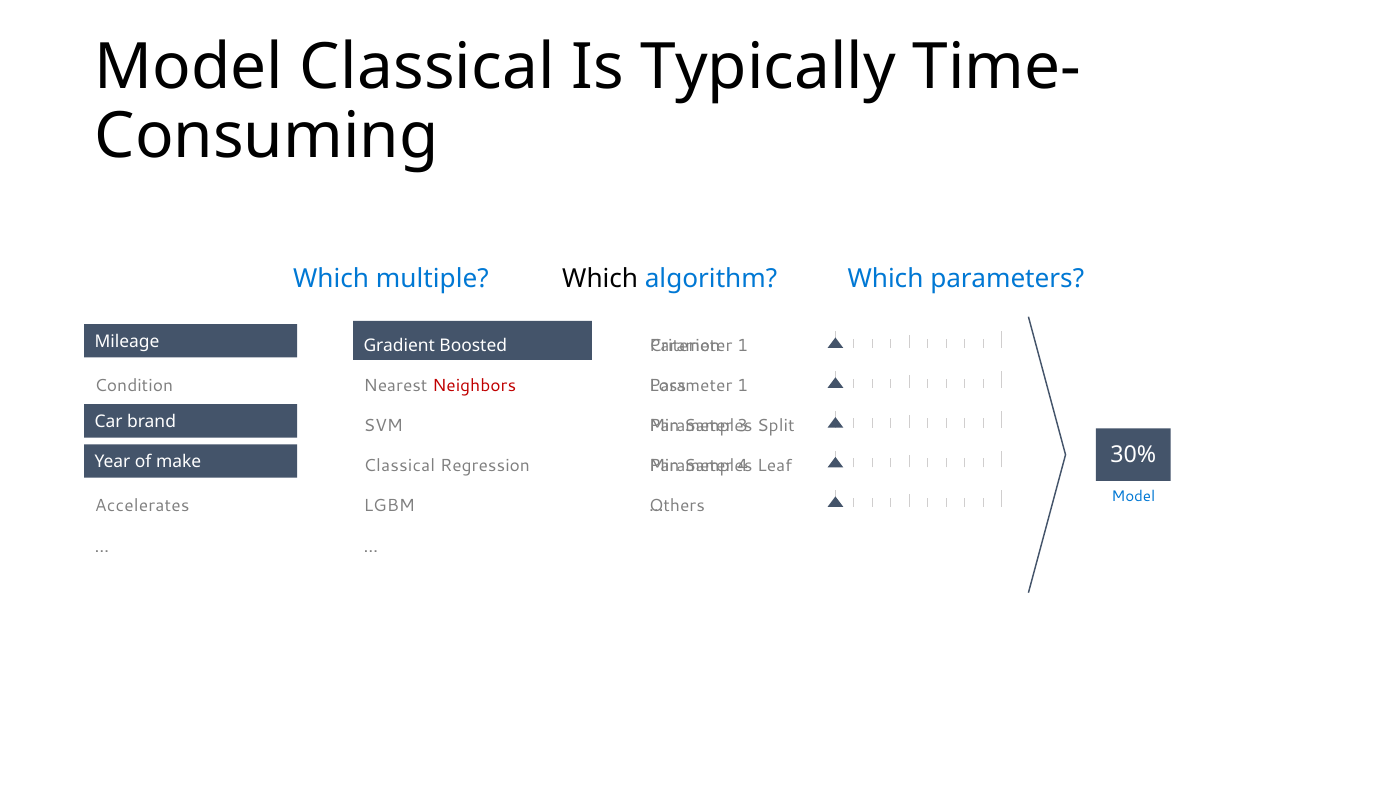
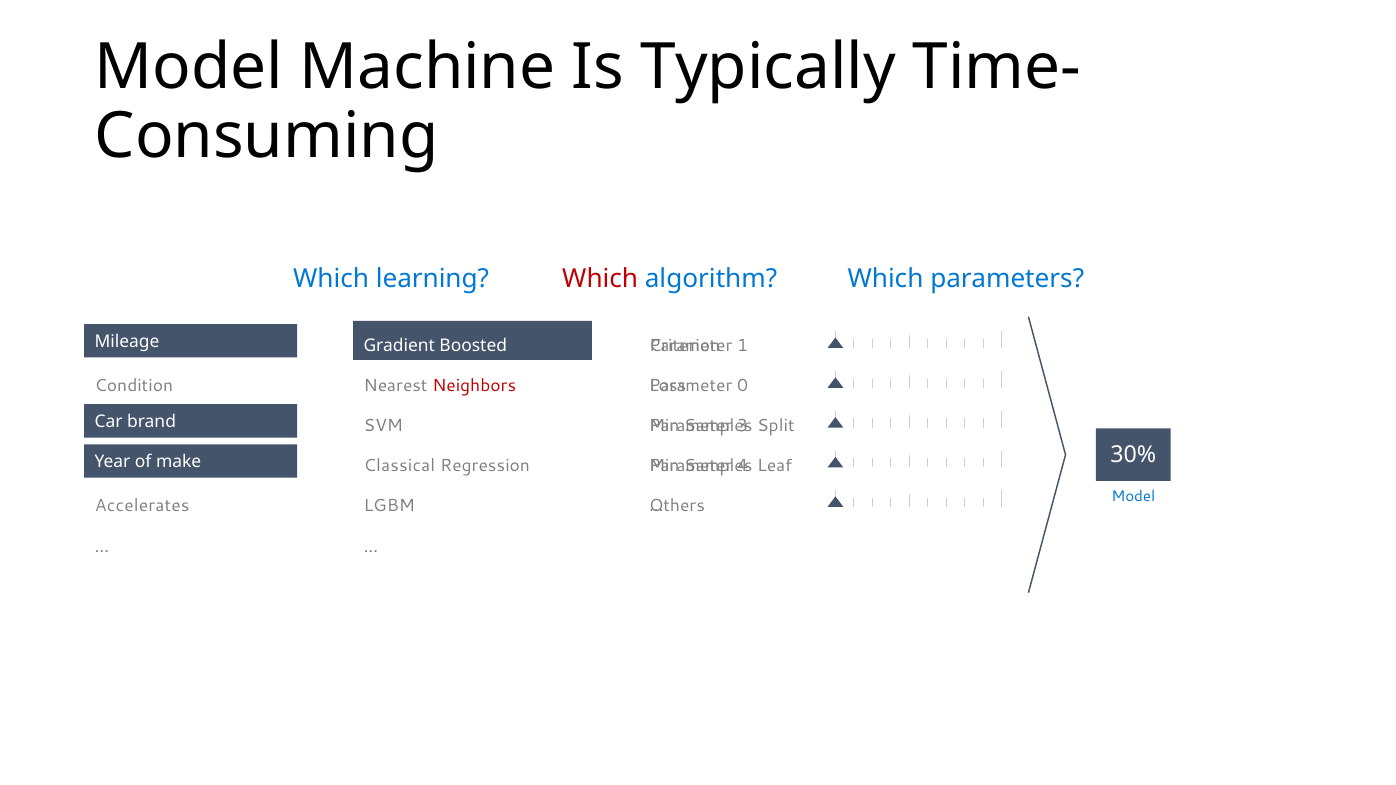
Model Classical: Classical -> Machine (428, 67)
multiple: multiple -> learning (432, 279)
Which colour: black -> red (600, 279)
1: 1 -> 0 (743, 386)
